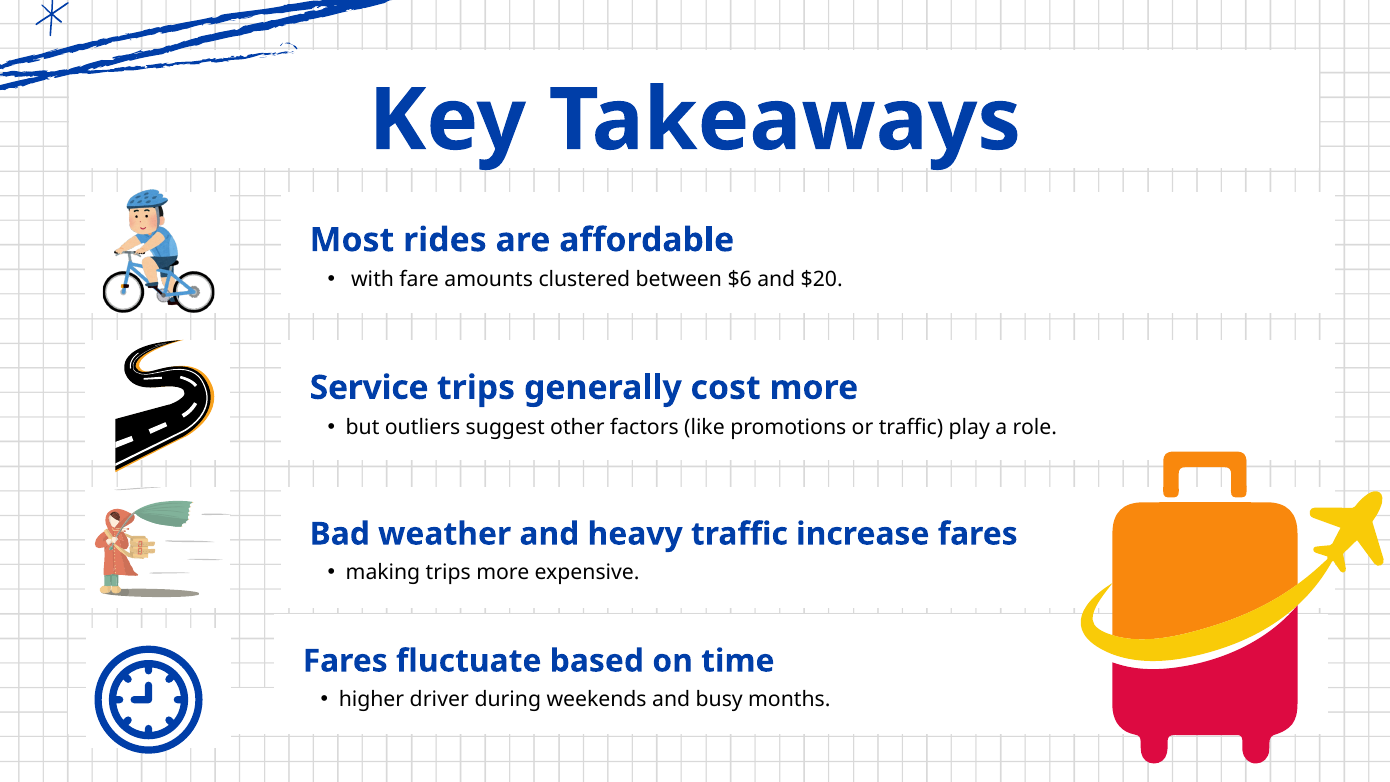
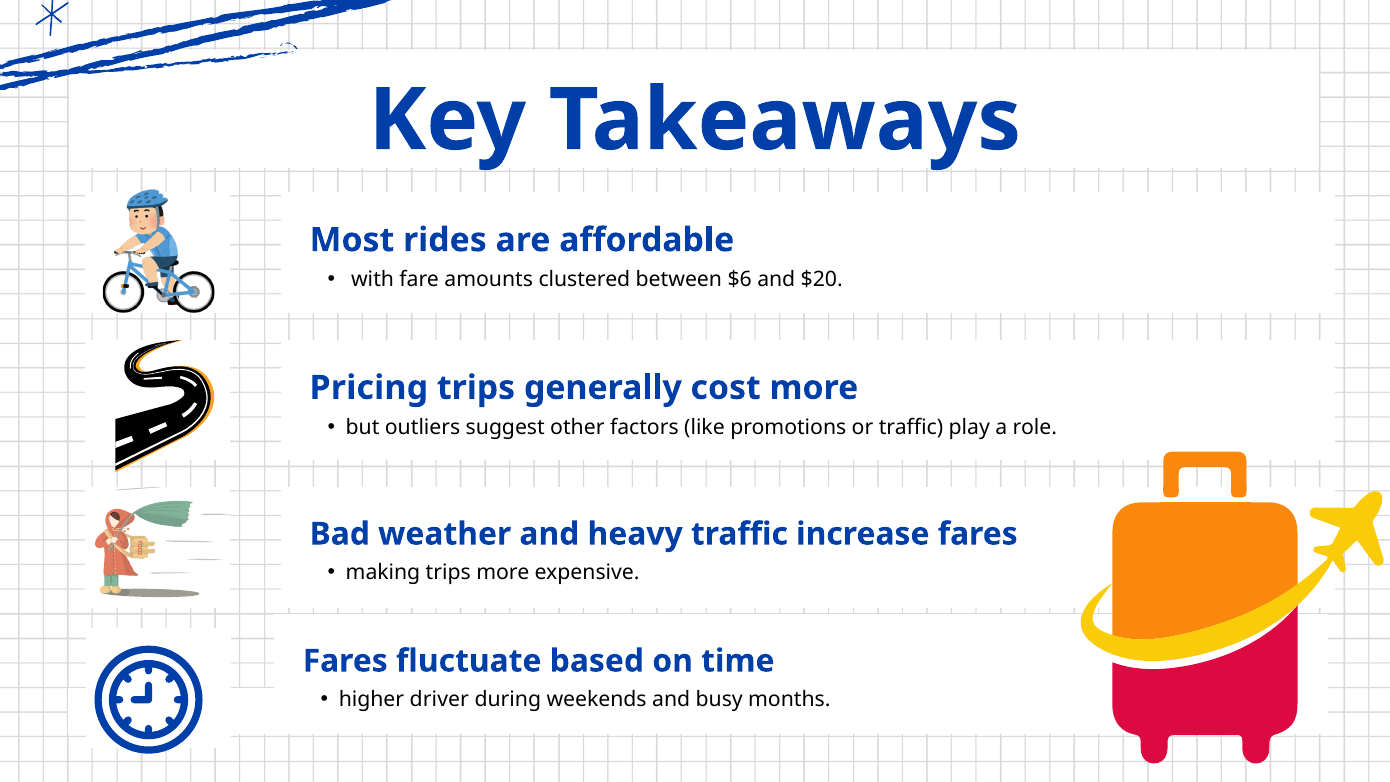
Service: Service -> Pricing (369, 388)
